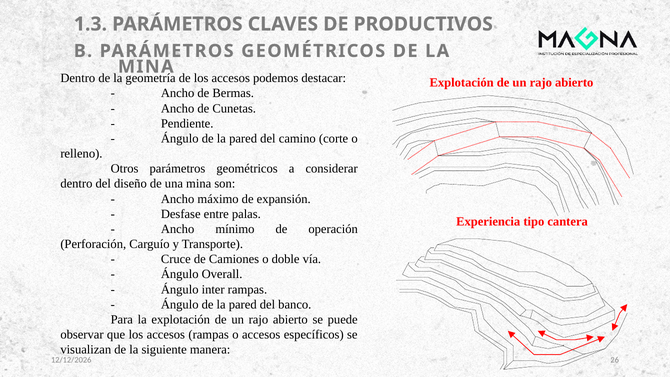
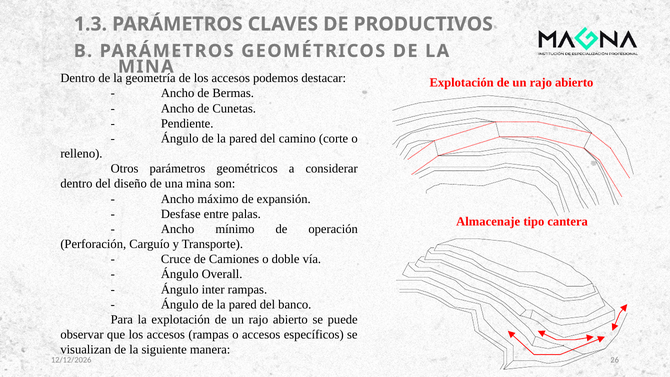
Experiencia: Experiencia -> Almacenaje (488, 222)
